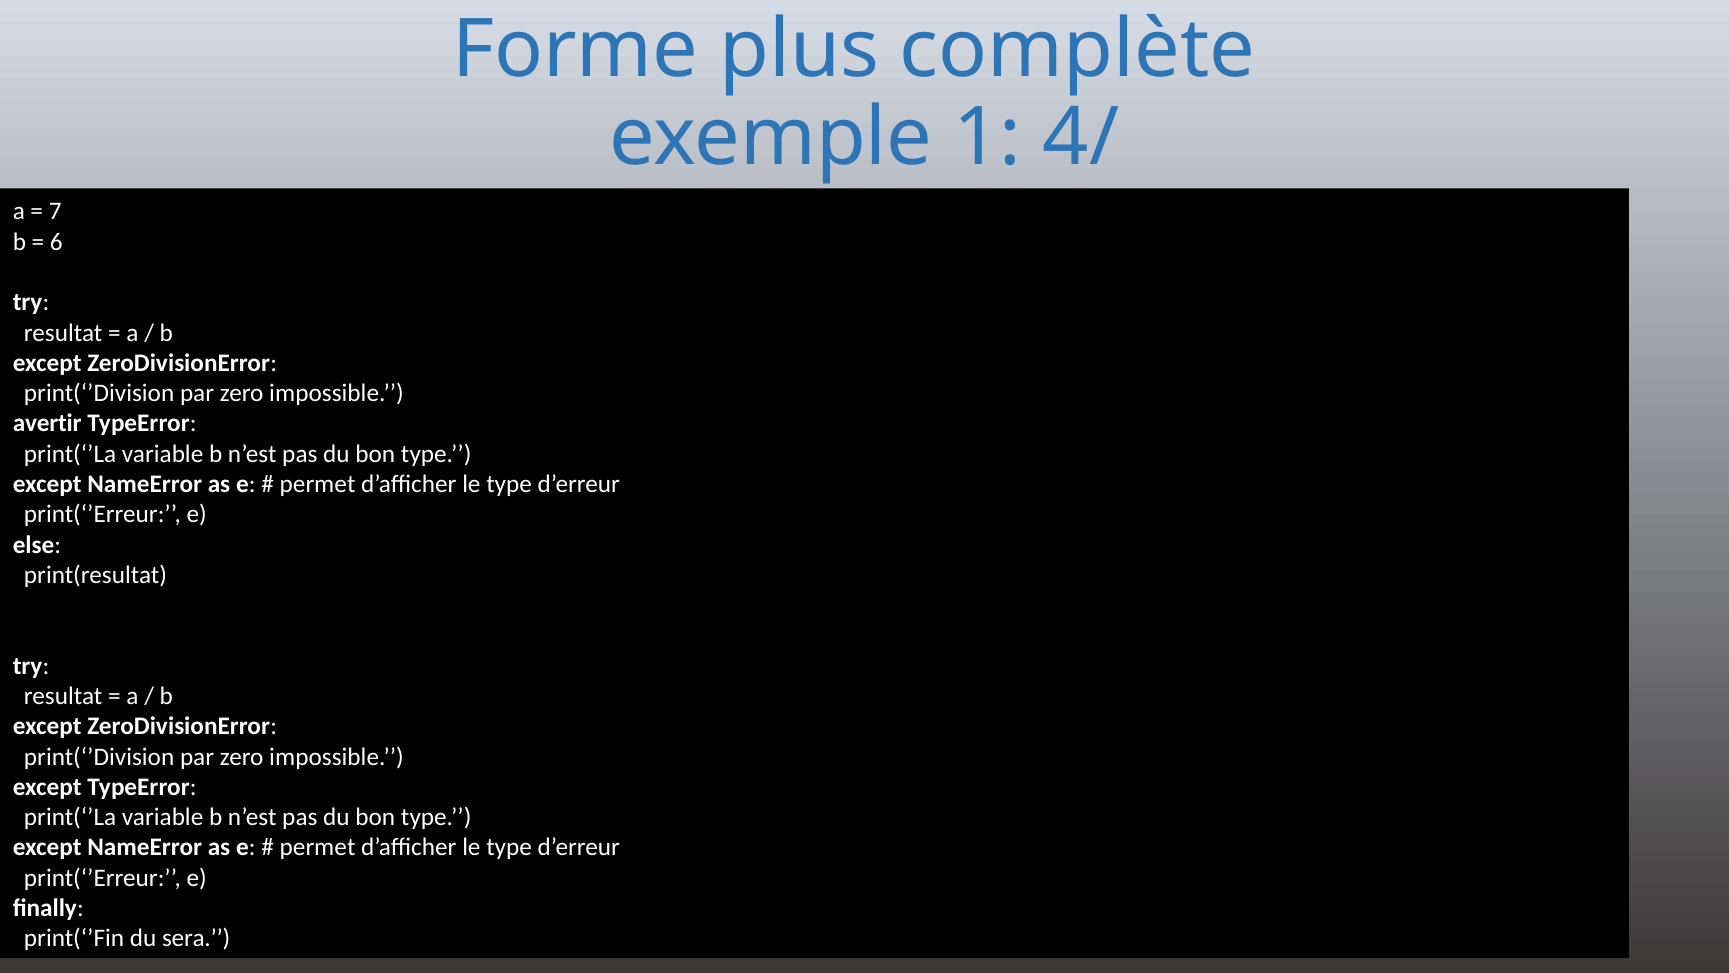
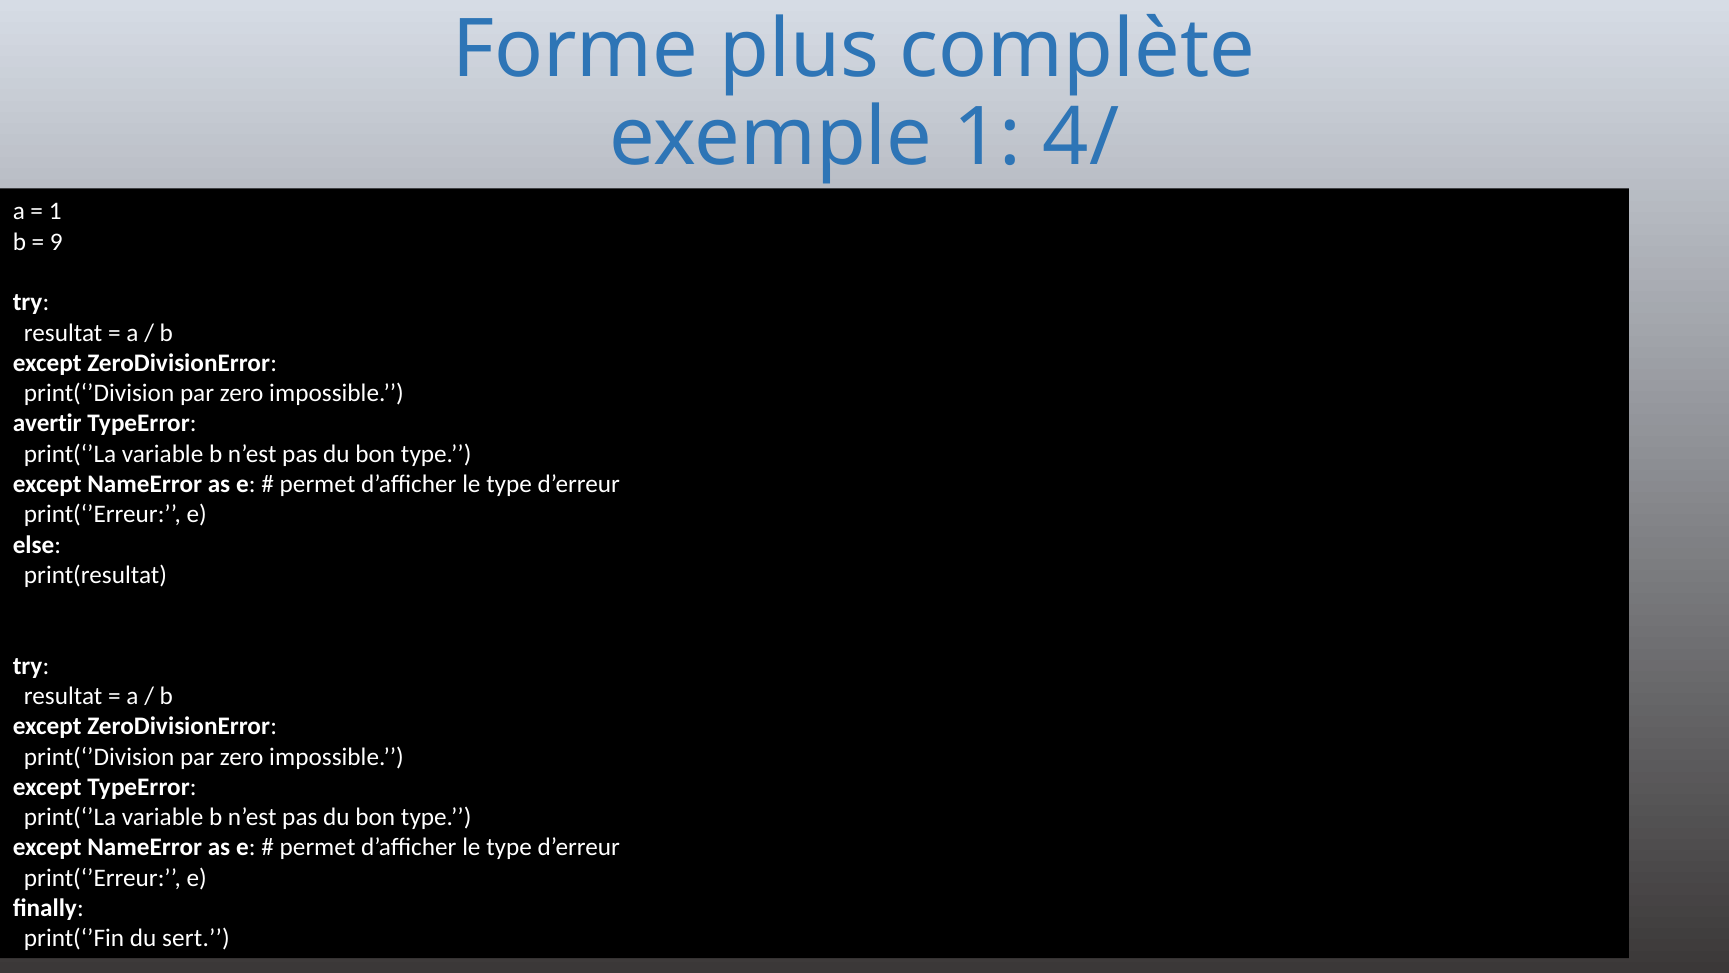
7: 7 -> 1 (55, 212)
6: 6 -> 9 (56, 242)
sera: sera -> sert (196, 938)
